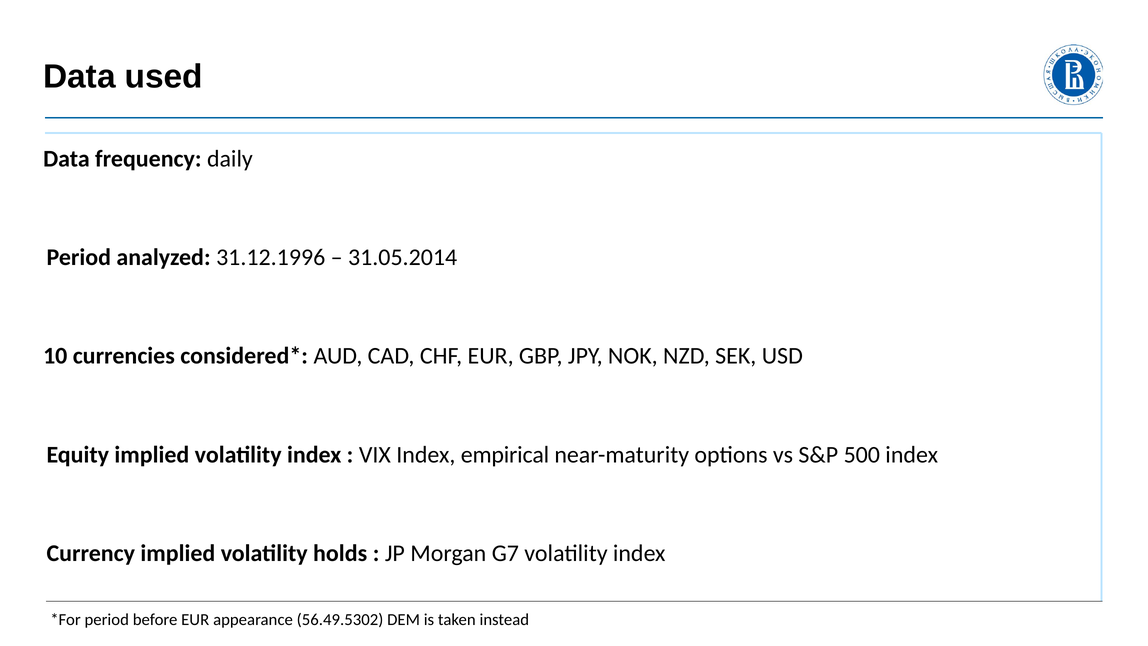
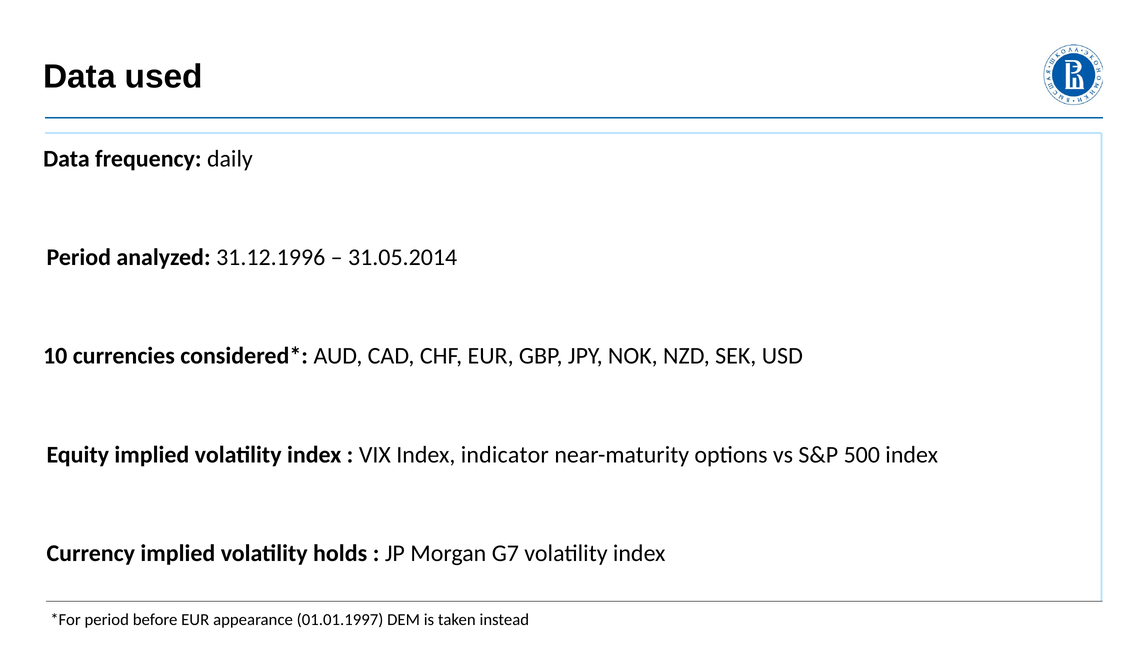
empirical: empirical -> indicator (505, 454)
56.49.5302: 56.49.5302 -> 01.01.1997 (340, 619)
